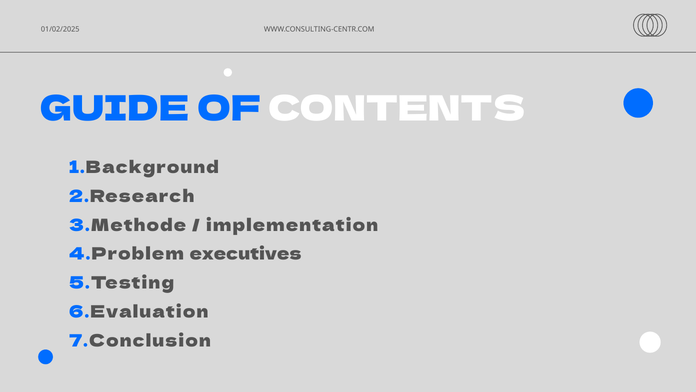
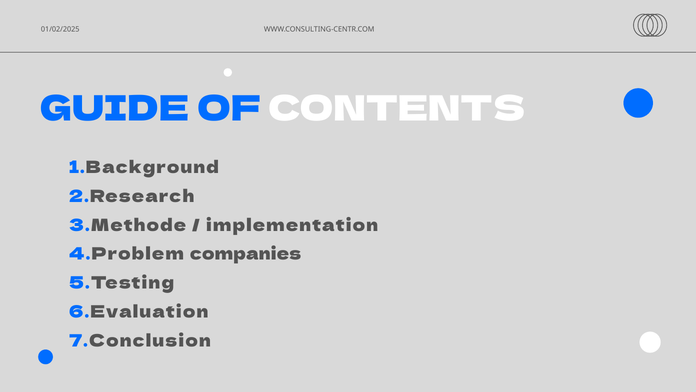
executives: executives -> companies (246, 254)
